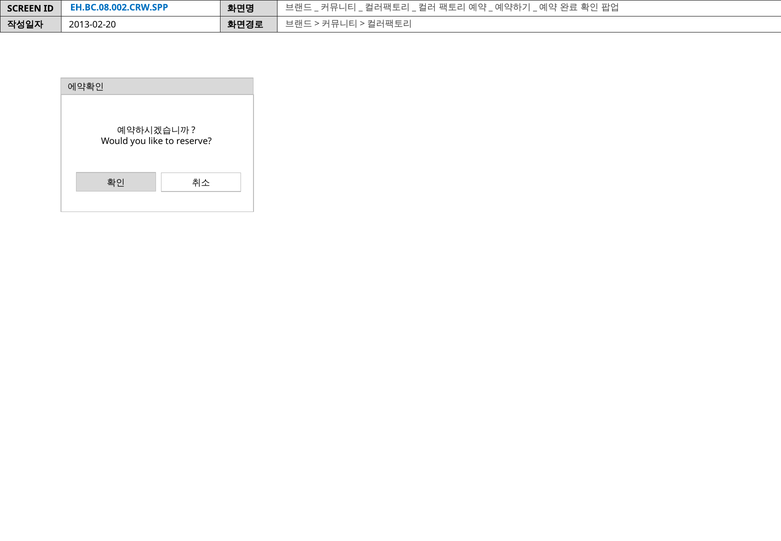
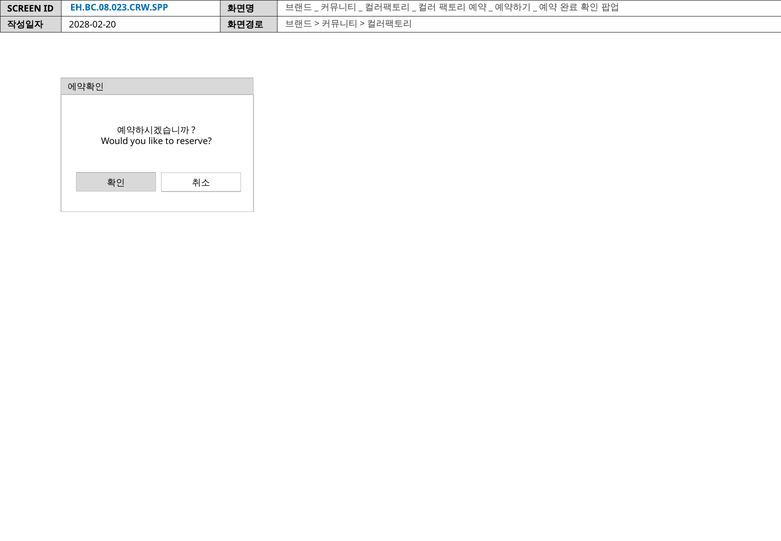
EH.BC.08.002.CRW.SPP: EH.BC.08.002.CRW.SPP -> EH.BC.08.023.CRW.SPP (119, 7)
2013-02-20: 2013-02-20 -> 2028-02-20 (92, 25)
